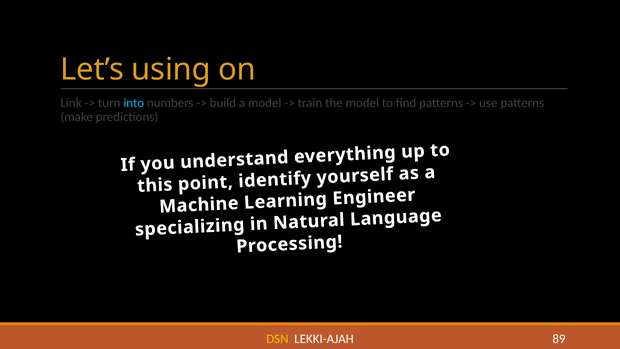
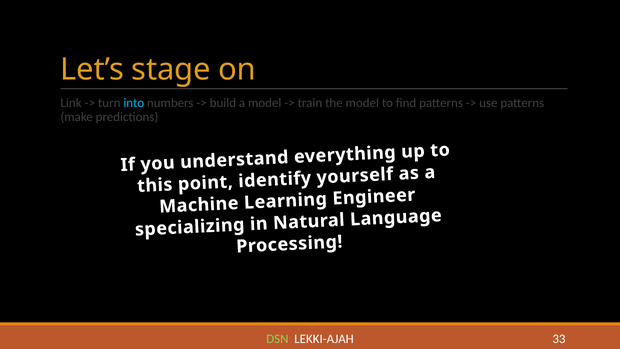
using: using -> stage (171, 69)
DSN colour: yellow -> light green (277, 339)
89: 89 -> 33 (559, 339)
